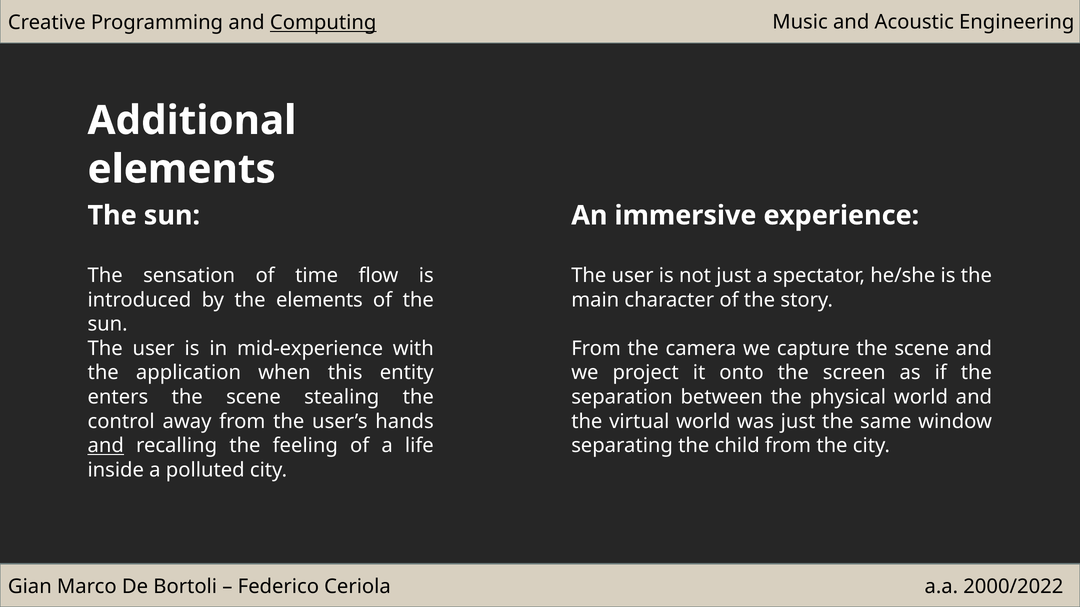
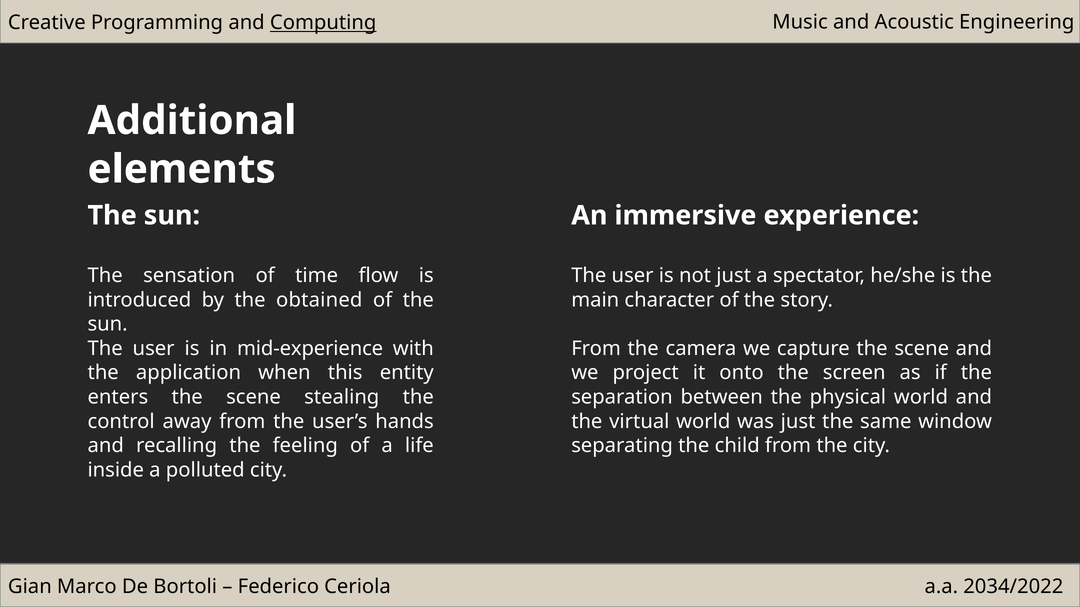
the elements: elements -> obtained (319, 300)
and underline: present -> none (106, 446)
2000/2022: 2000/2022 -> 2034/2022 (1013, 587)
